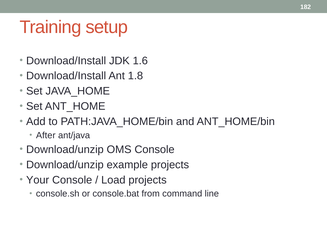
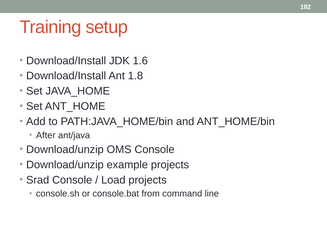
Your: Your -> Srad (38, 180)
